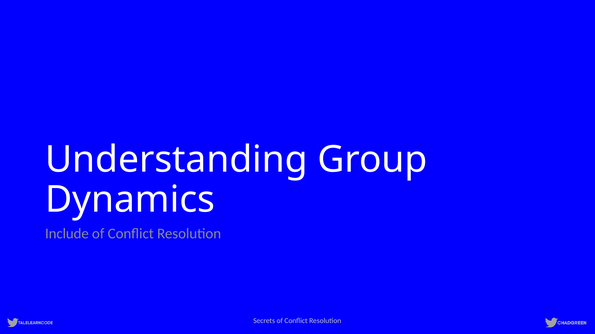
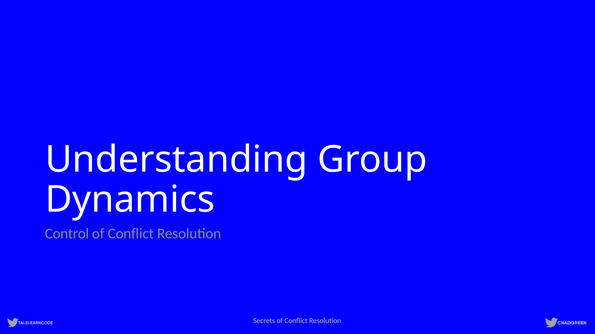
Include: Include -> Control (67, 234)
